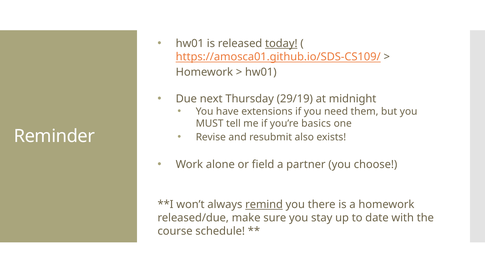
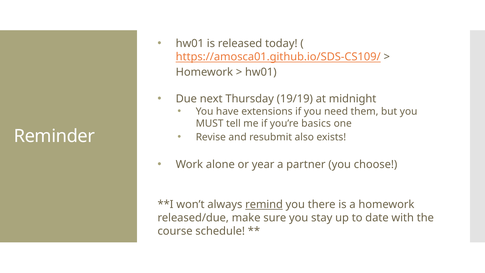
today underline: present -> none (281, 44)
29/19: 29/19 -> 19/19 (295, 99)
field: field -> year (263, 164)
